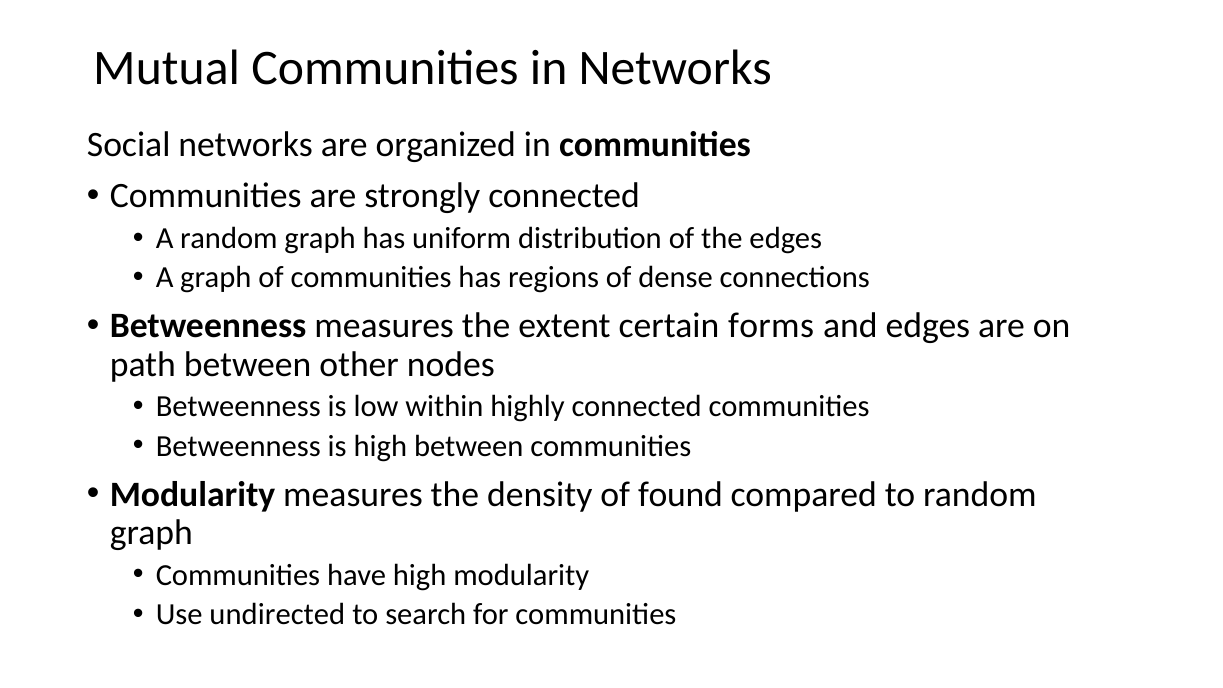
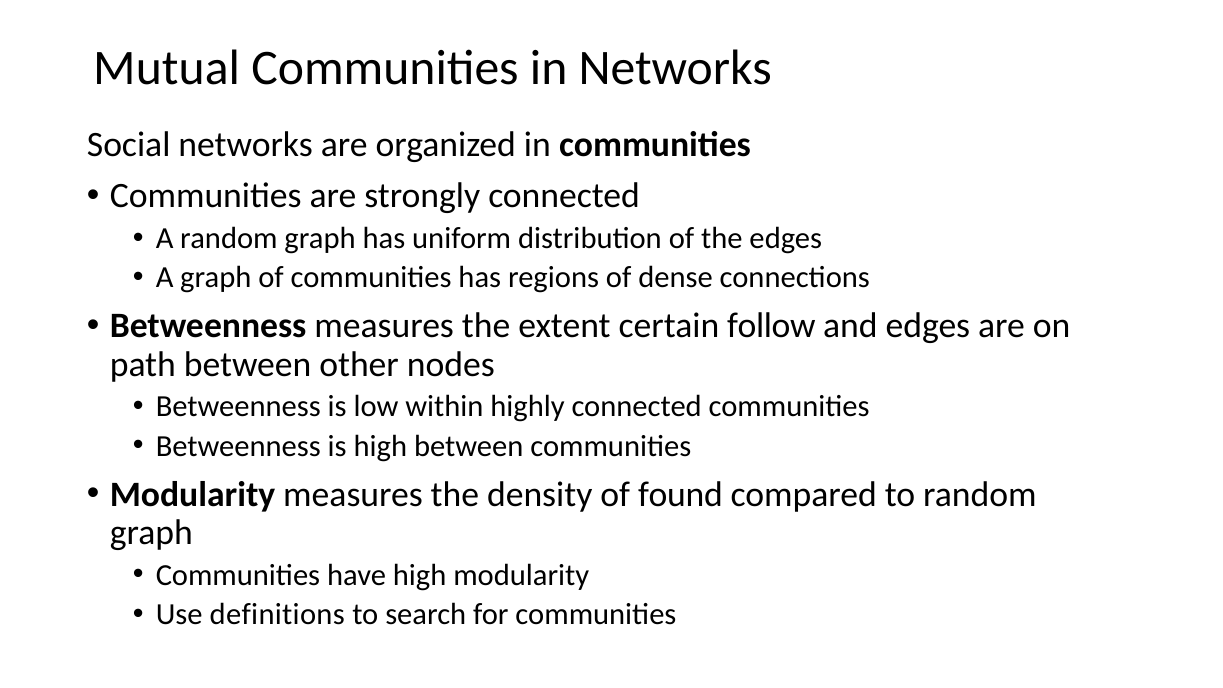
forms: forms -> follow (771, 326)
undirected: undirected -> definitions (277, 614)
